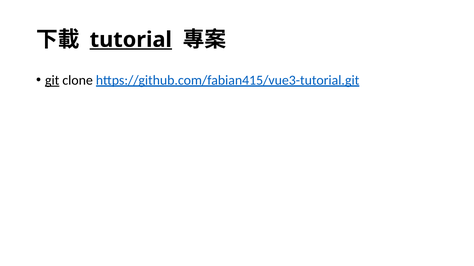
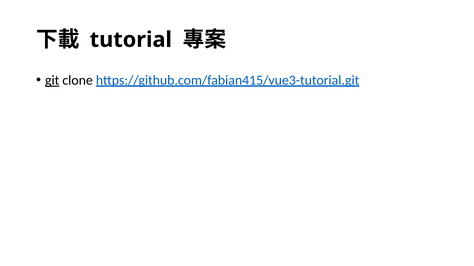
tutorial underline: present -> none (131, 40)
